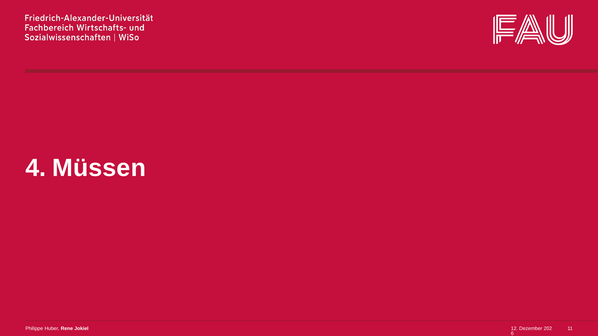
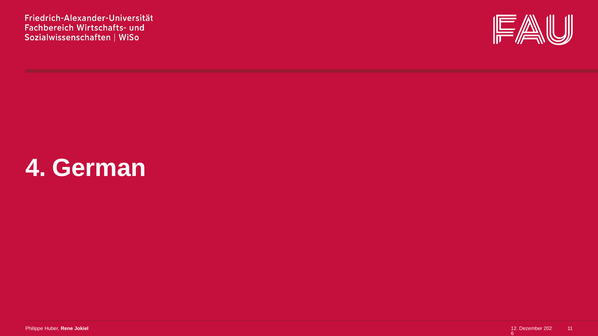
Müssen: Müssen -> German (99, 168)
